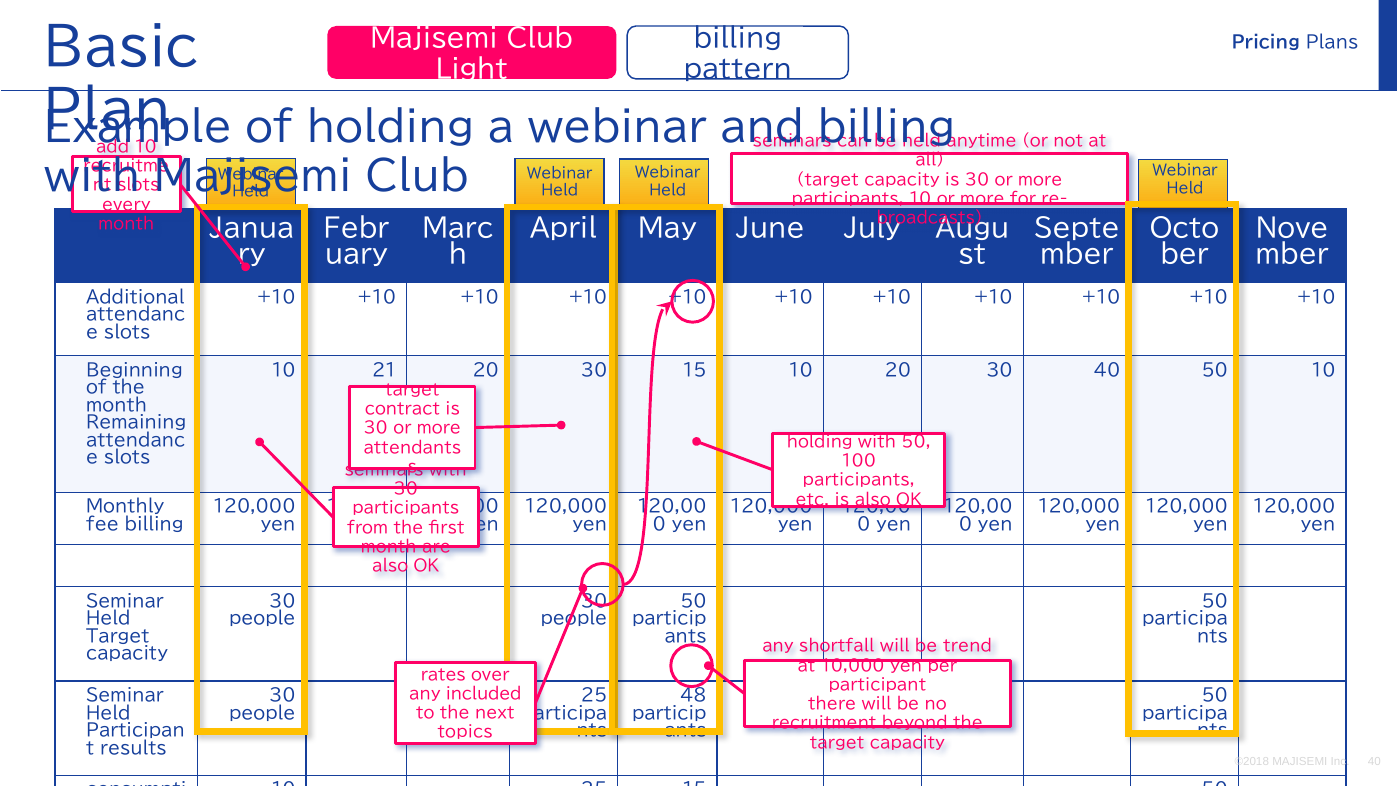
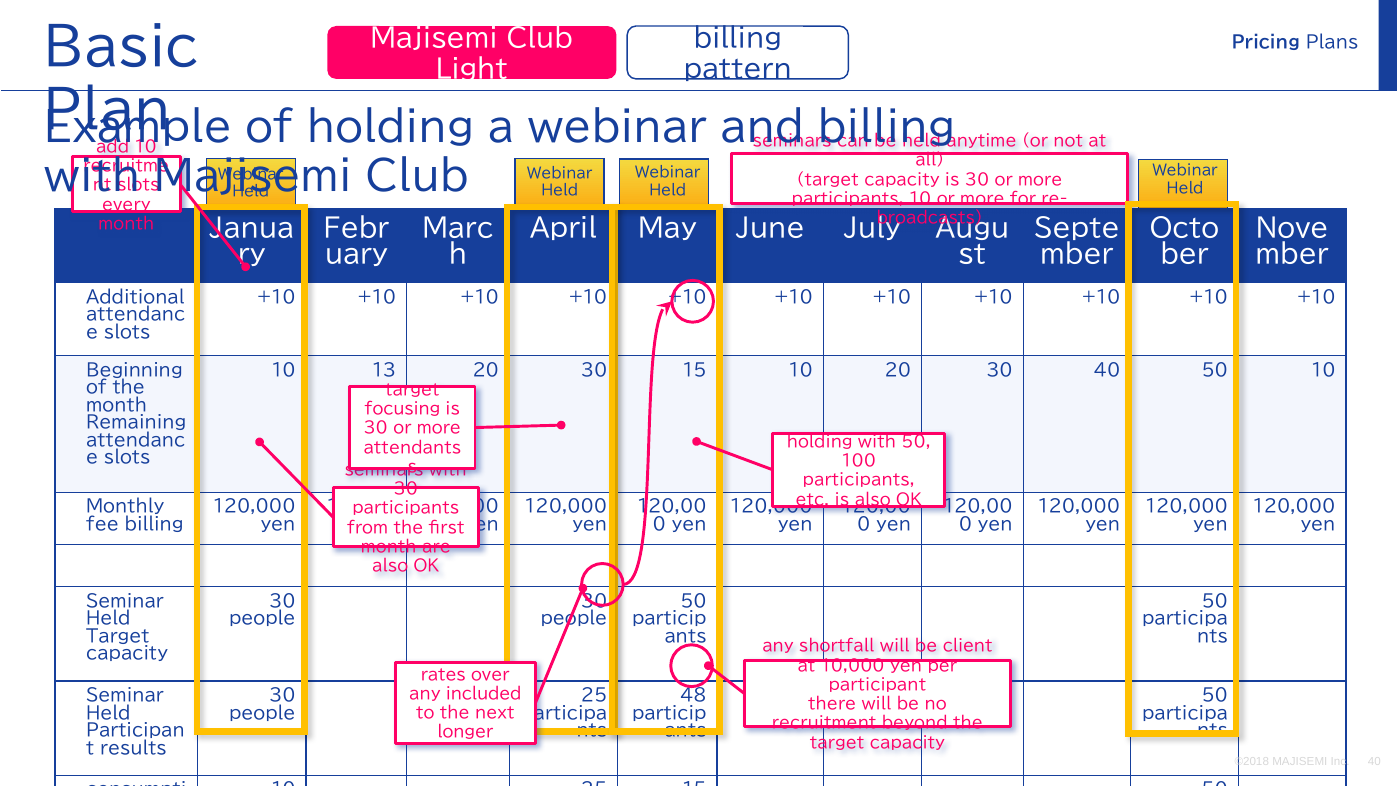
21: 21 -> 13 (384, 371)
contract: contract -> focusing (403, 409)
trend: trend -> client (968, 647)
topics: topics -> longer (465, 733)
